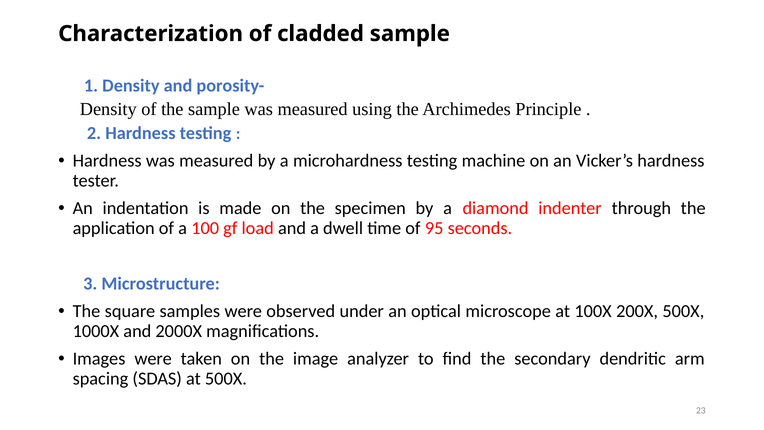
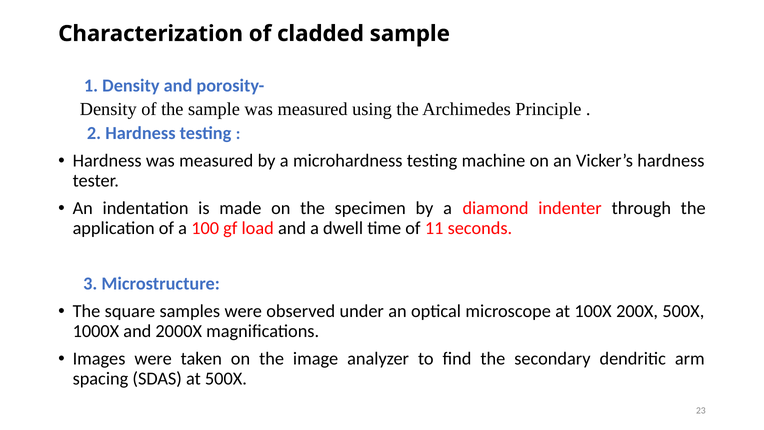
95: 95 -> 11 (434, 228)
